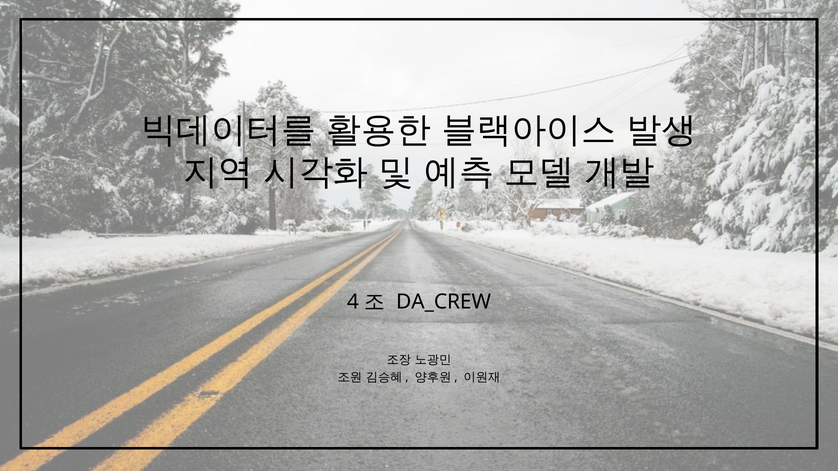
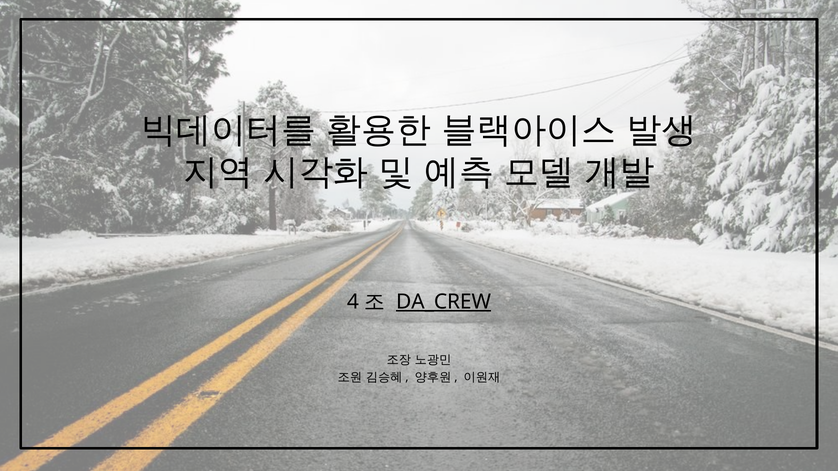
DA_CREW underline: none -> present (444, 302)
